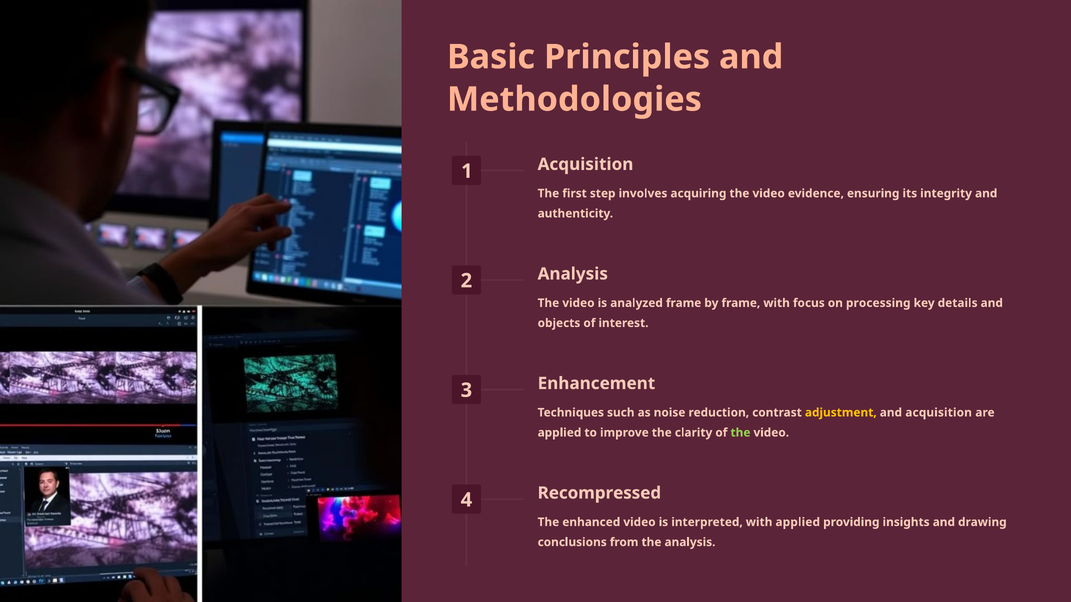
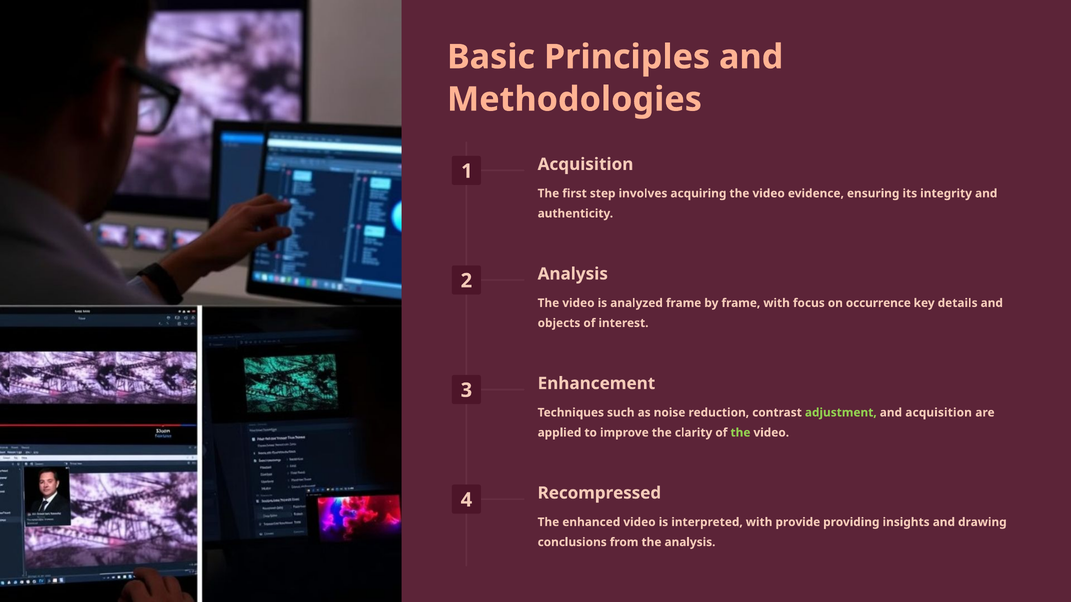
processing: processing -> occurrence (878, 303)
adjustment colour: yellow -> light green (841, 413)
with applied: applied -> provide (798, 522)
